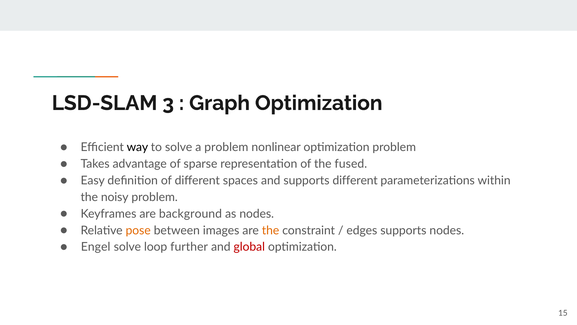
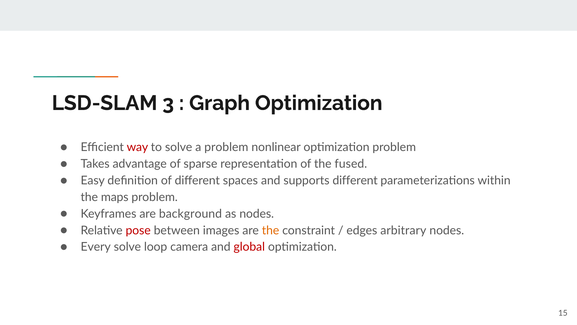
way colour: black -> red (137, 147)
noisy: noisy -> maps (115, 197)
pose colour: orange -> red (138, 230)
edges supports: supports -> arbitrary (403, 230)
Engel: Engel -> Every (96, 247)
further: further -> camera (189, 247)
